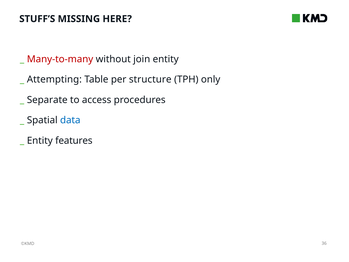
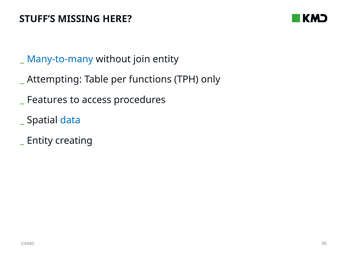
Many-to-many colour: red -> blue (60, 59)
structure: structure -> functions (150, 79)
Separate: Separate -> Features (47, 100)
features: features -> creating (74, 140)
